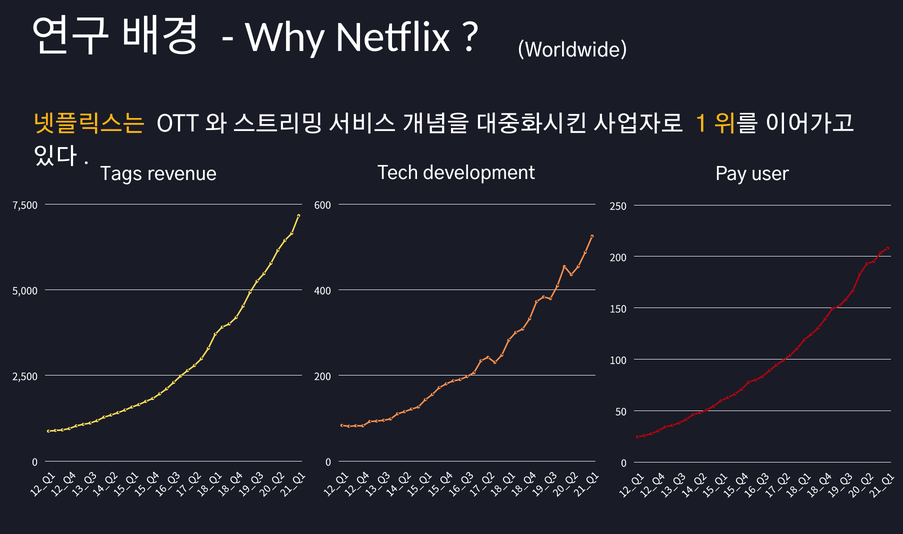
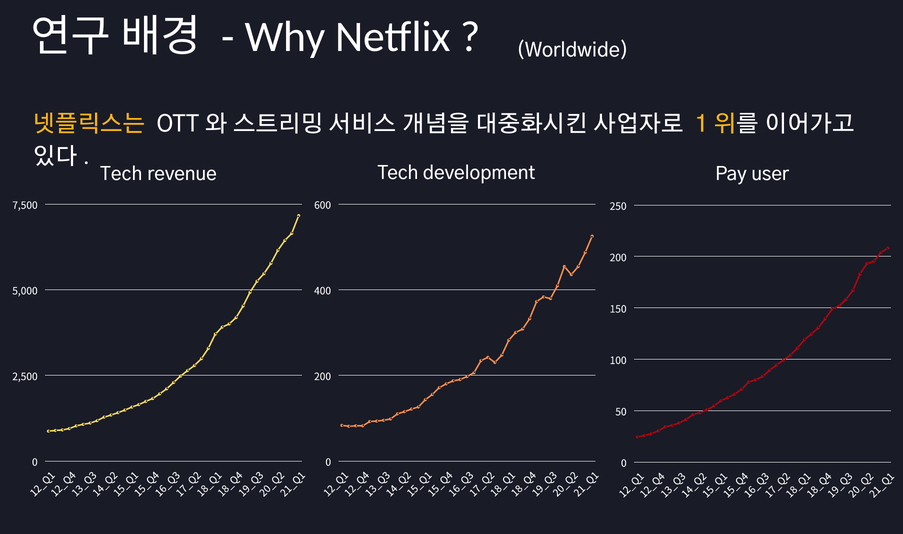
Tags: Tags -> Tech (121, 174)
